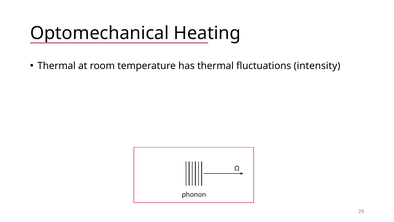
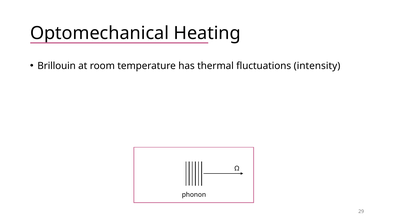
Thermal: Thermal -> Brillouin (57, 66)
